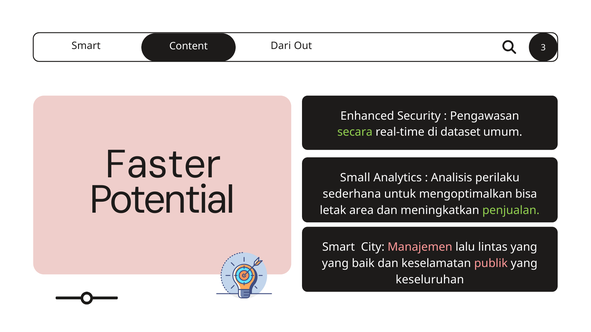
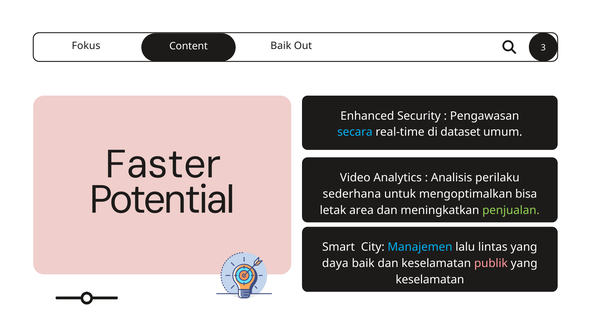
Smart: Smart -> Fokus (86, 46)
Content Dari: Dari -> Baik (281, 46)
secara colour: light green -> light blue (355, 132)
Small: Small -> Video (355, 178)
Manajemen colour: pink -> light blue (420, 247)
yang: yang -> daya (335, 264)
keseluruhan: keseluruhan -> keselamatan (430, 280)
